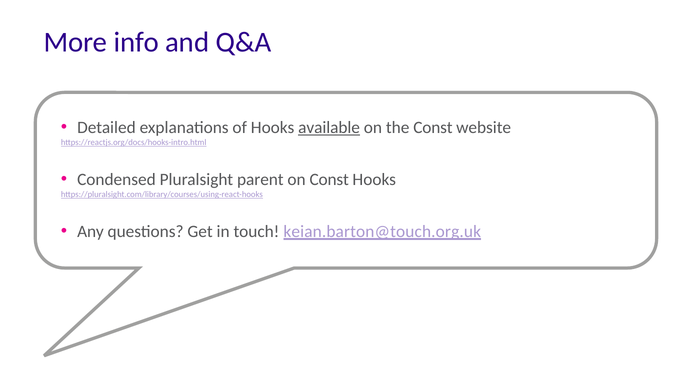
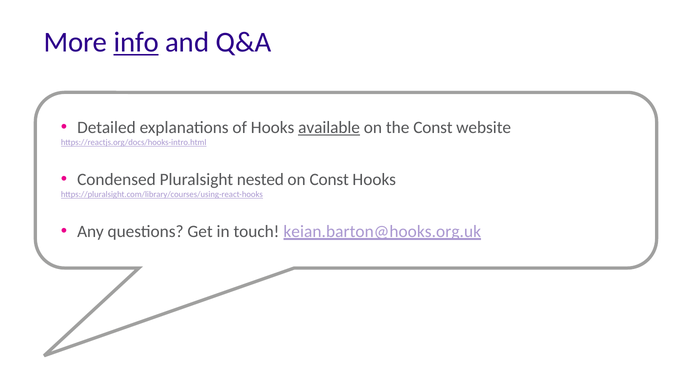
info underline: none -> present (136, 42)
parent: parent -> nested (260, 180)
keian.barton@touch.org.uk: keian.barton@touch.org.uk -> keian.barton@hooks.org.uk (382, 232)
